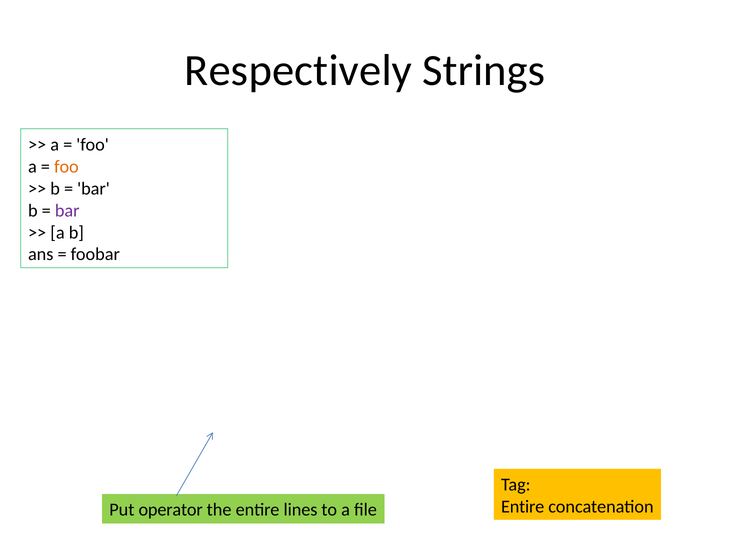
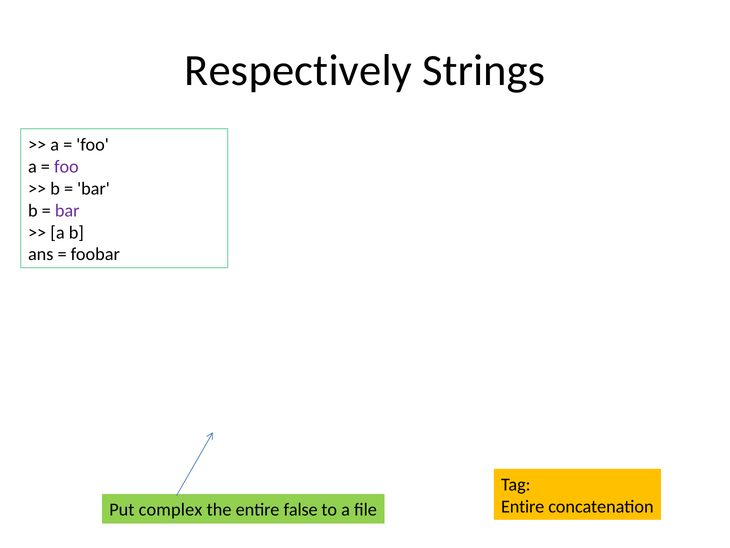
foo colour: orange -> purple (66, 167)
operator: operator -> complex (170, 509)
lines: lines -> false (301, 509)
